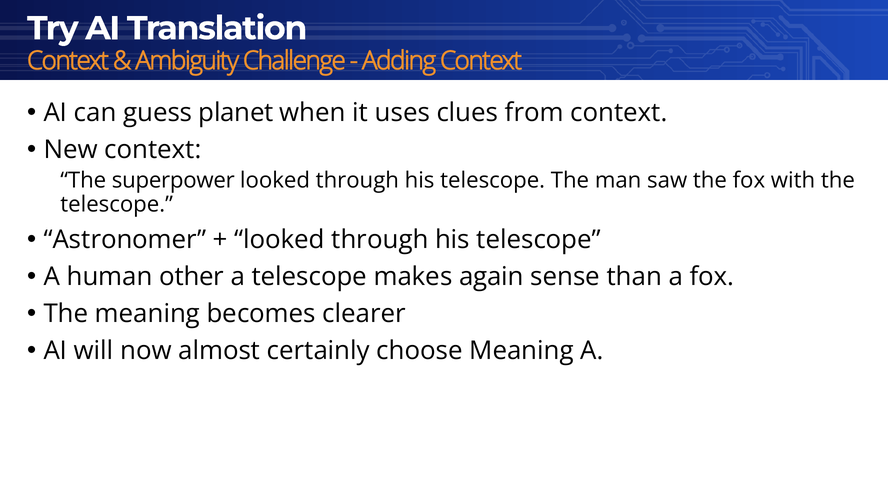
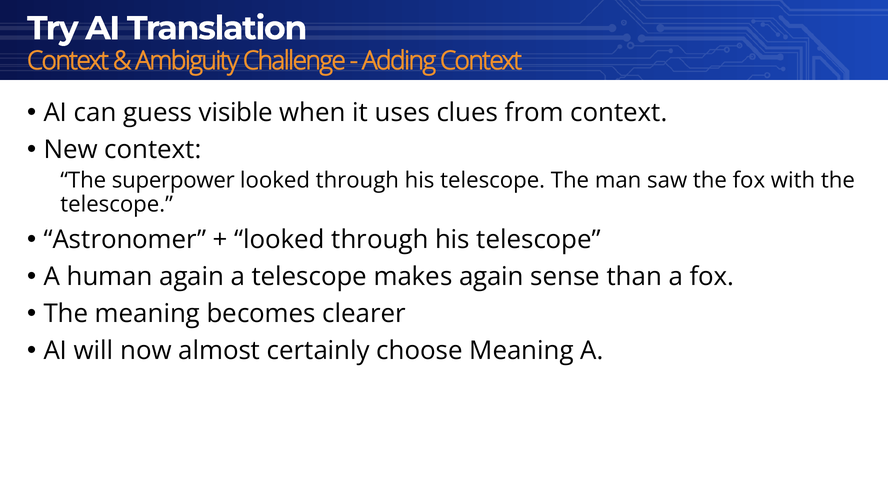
planet: planet -> visible (236, 113)
human other: other -> again (192, 277)
